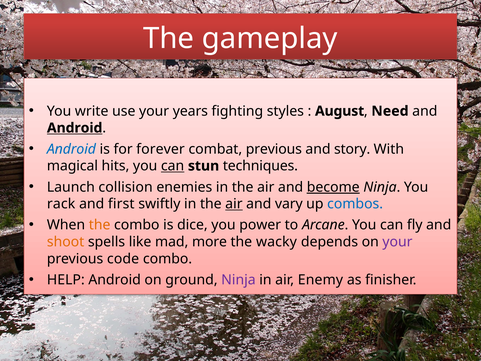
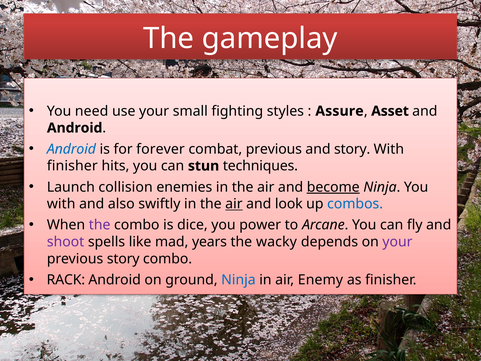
write: write -> need (92, 111)
years: years -> small (190, 111)
August: August -> Assure (339, 111)
Need: Need -> Asset (390, 111)
Android underline: present -> none (75, 128)
magical: magical -> finisher (72, 166)
can underline: present -> none (173, 166)
rack: rack -> with (61, 204)
first: first -> also (121, 204)
vary: vary -> look (289, 204)
the colour: orange -> purple (100, 225)
shoot colour: orange -> purple (66, 242)
more: more -> years (209, 242)
previous code: code -> story (123, 259)
HELP: HELP -> RACK (66, 280)
Ninja colour: purple -> blue (238, 280)
